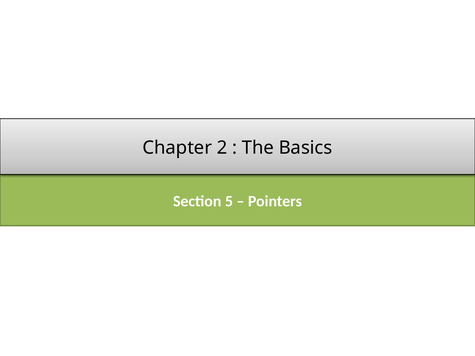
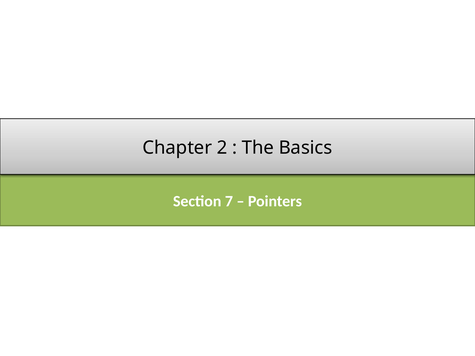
5: 5 -> 7 (229, 201)
